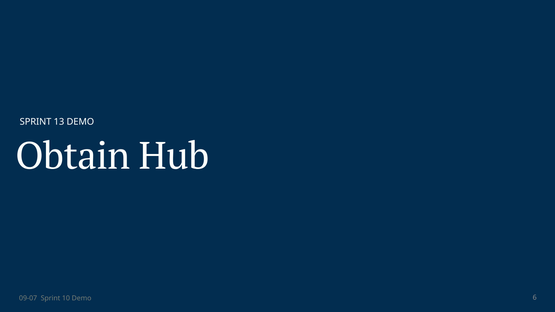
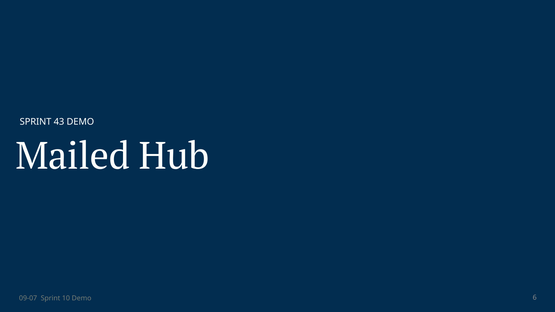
13: 13 -> 43 (59, 122)
Obtain: Obtain -> Mailed (73, 156)
